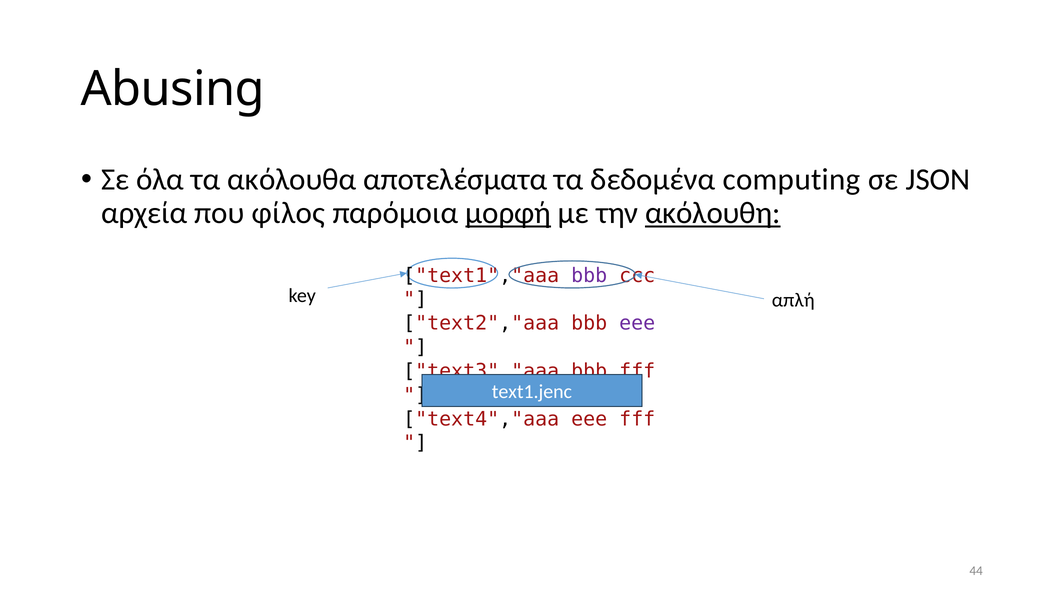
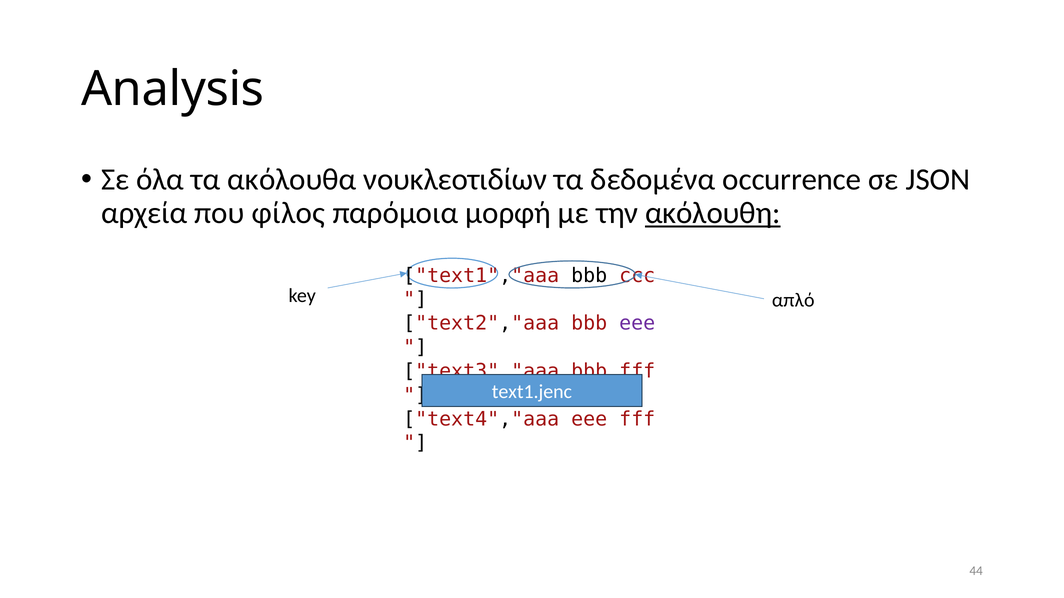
Abusing: Abusing -> Analysis (173, 89)
αποτελέσματα: αποτελέσματα -> νουκλεοτιδίων (455, 180)
computing: computing -> occurrence (792, 180)
μορφή underline: present -> none (508, 213)
bbb colour: purple -> black (589, 276)
απλή: απλή -> απλό (793, 300)
